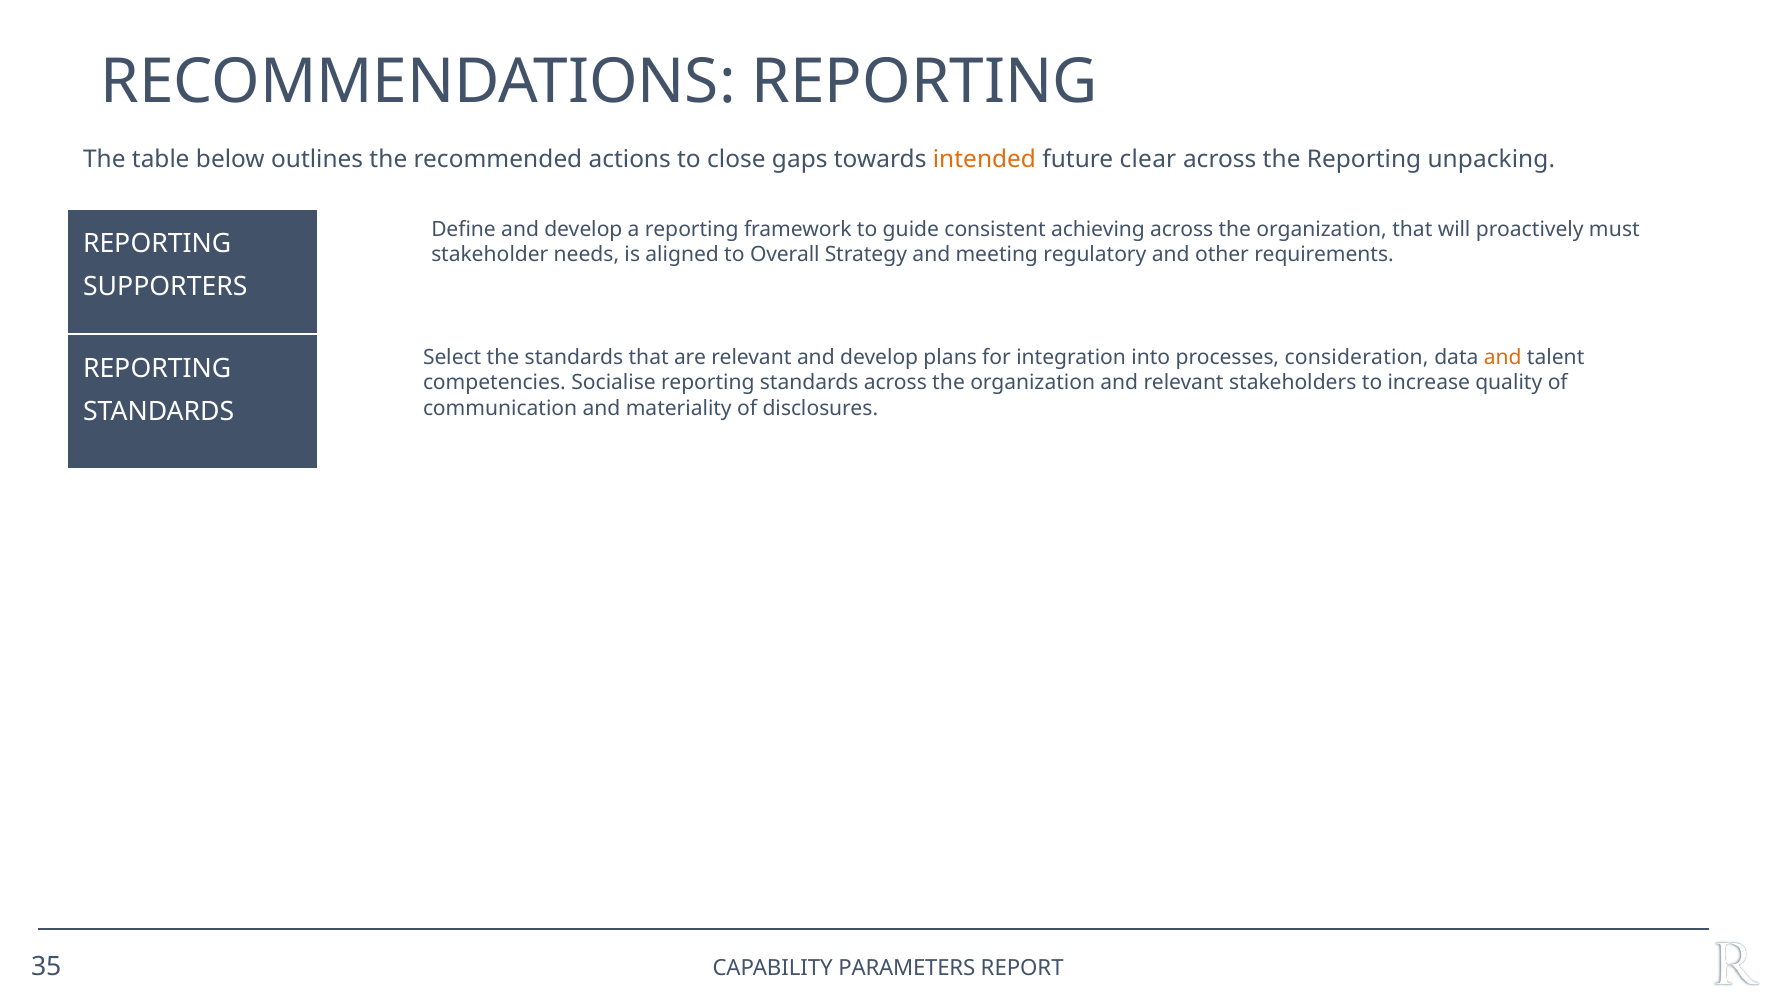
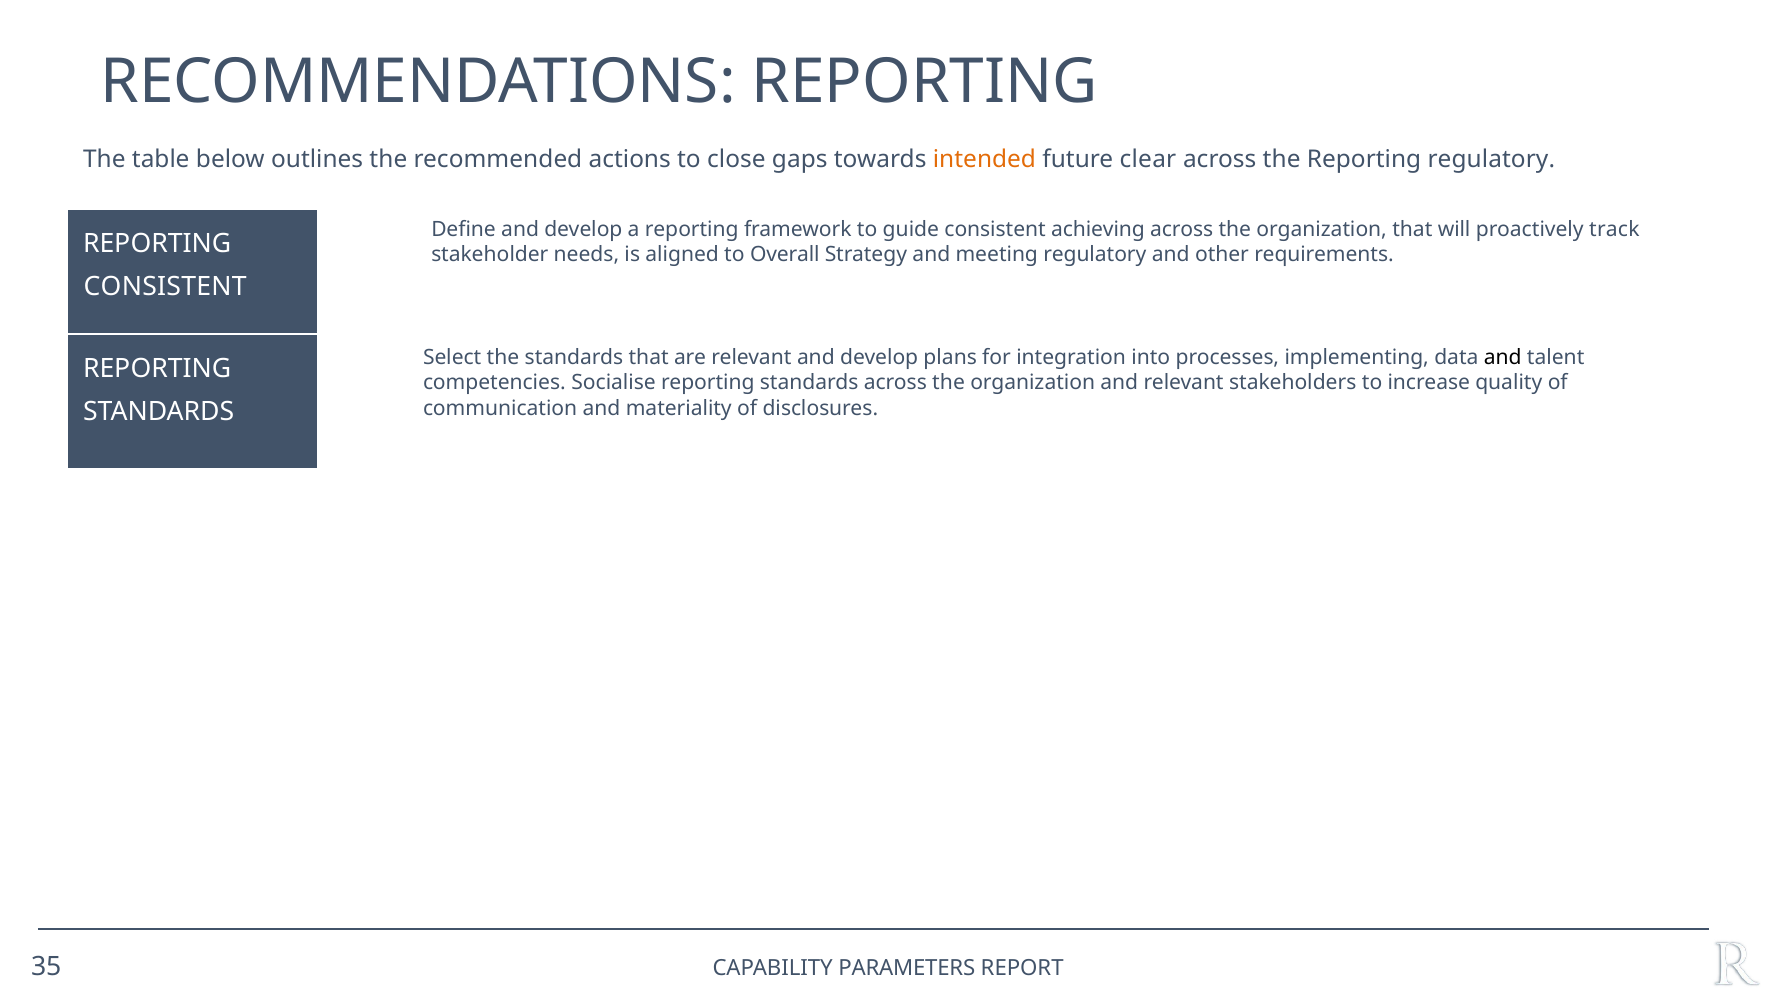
Reporting unpacking: unpacking -> regulatory (1491, 160)
must: must -> track (1614, 230)
SUPPORTERS: SUPPORTERS -> CONSISTENT (165, 287)
consideration: consideration -> implementing (1357, 358)
and colour: orange -> black (1503, 358)
